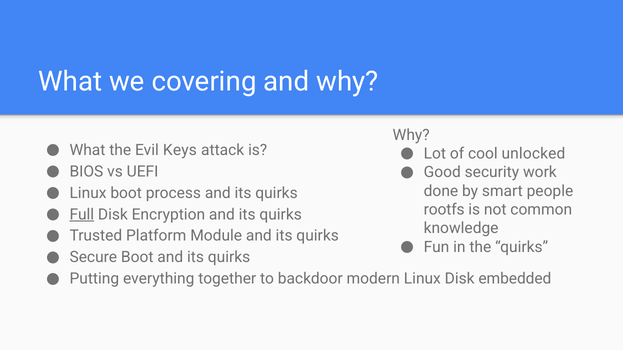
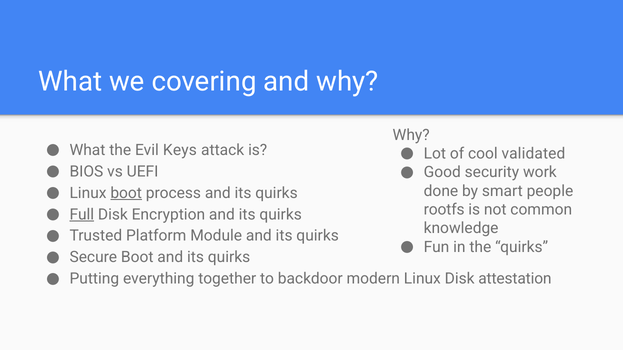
unlocked: unlocked -> validated (533, 154)
boot underline: none -> present (126, 193)
embedded: embedded -> attestation (515, 279)
